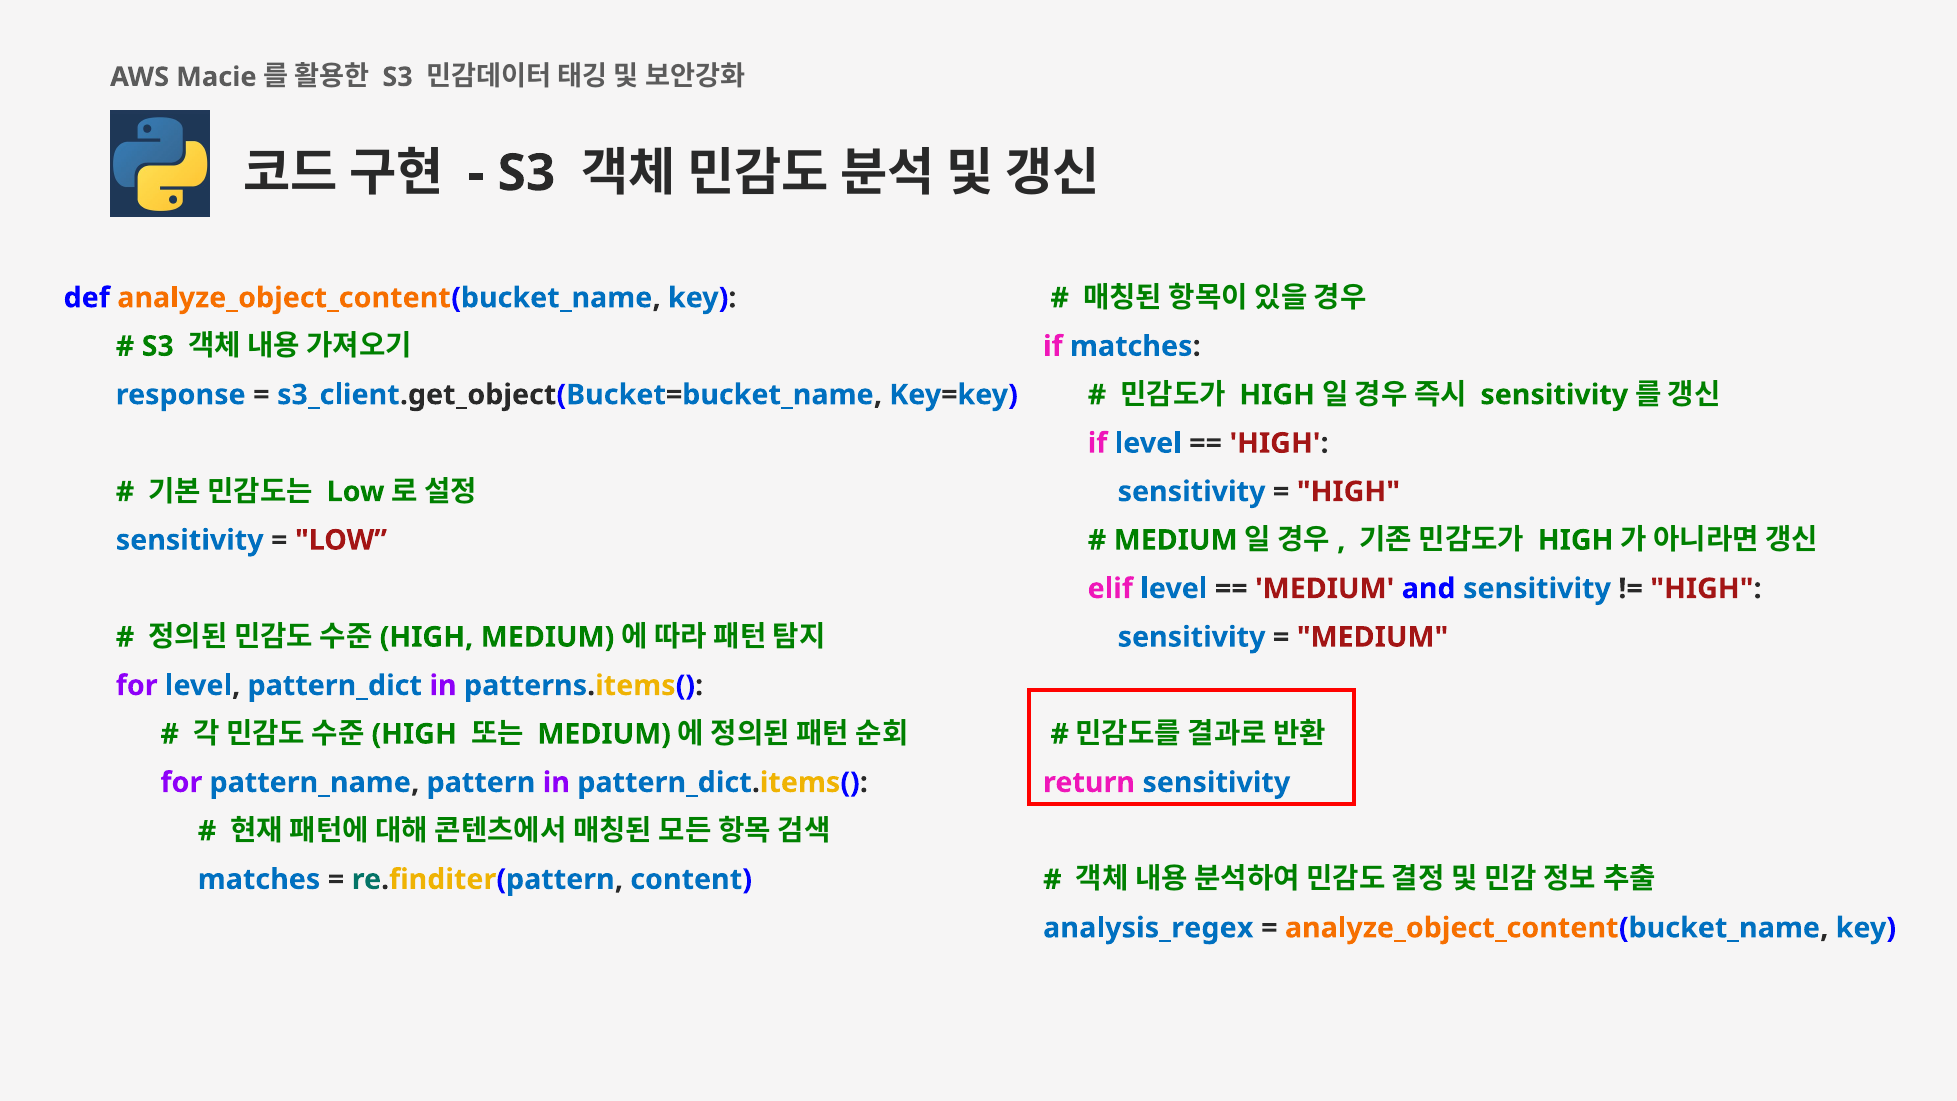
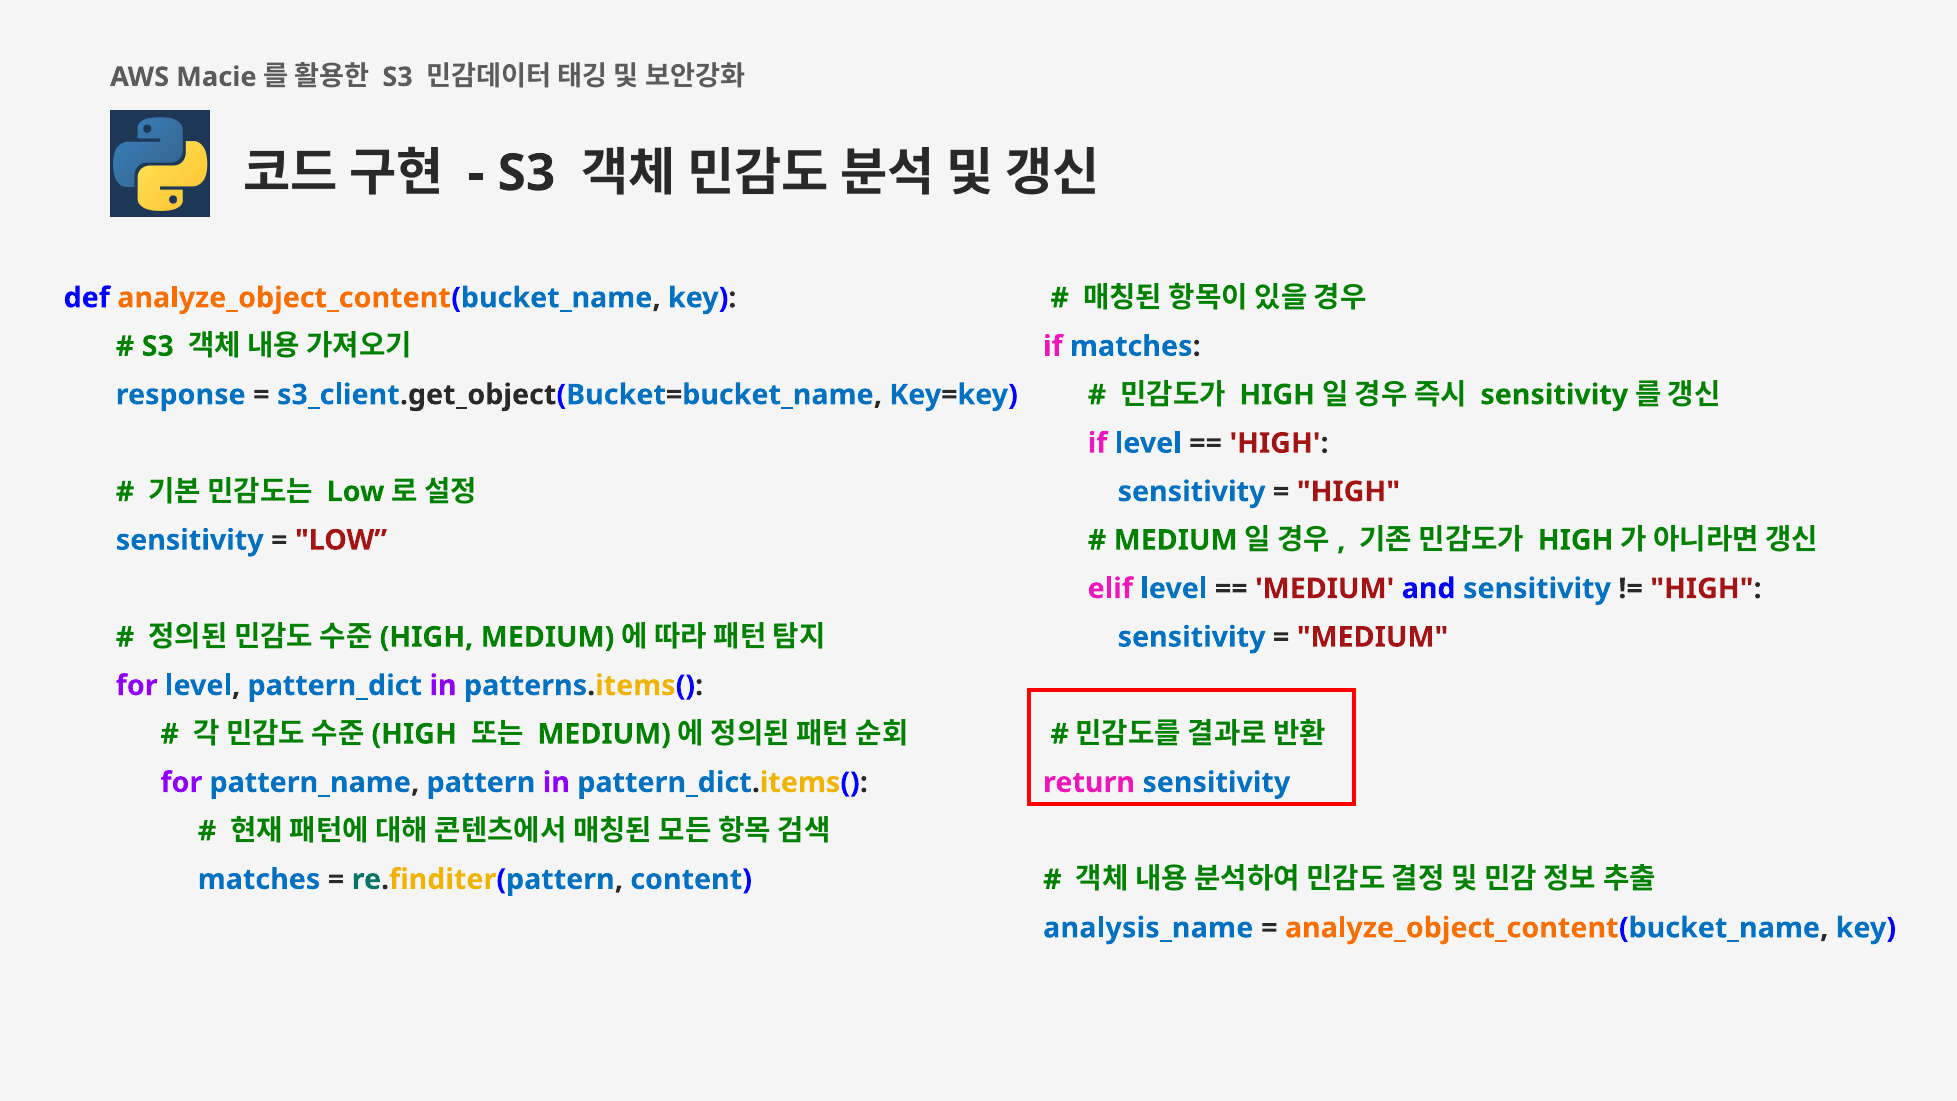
analysis_regex: analysis_regex -> analysis_name (1148, 928)
